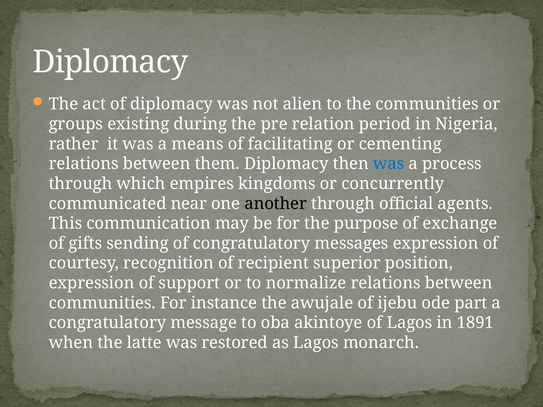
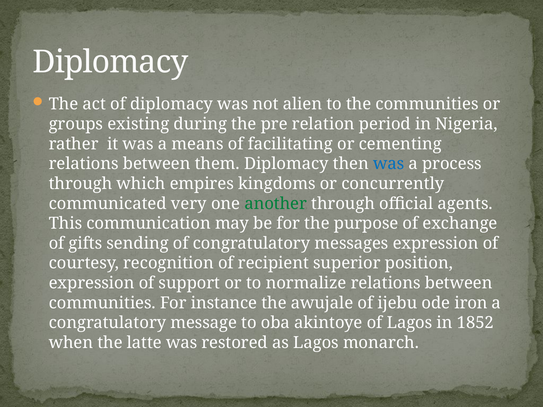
near: near -> very (189, 204)
another colour: black -> green (276, 204)
part: part -> iron (471, 303)
1891: 1891 -> 1852 (475, 323)
